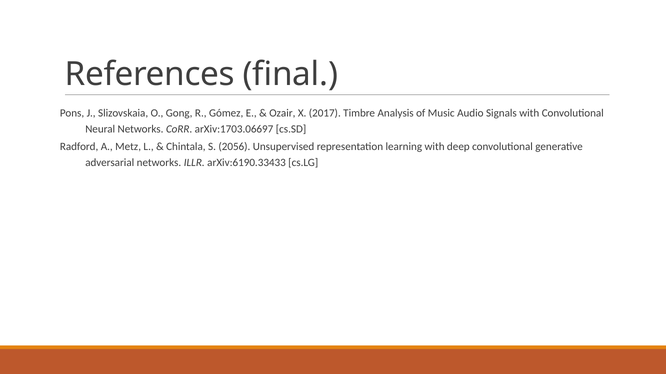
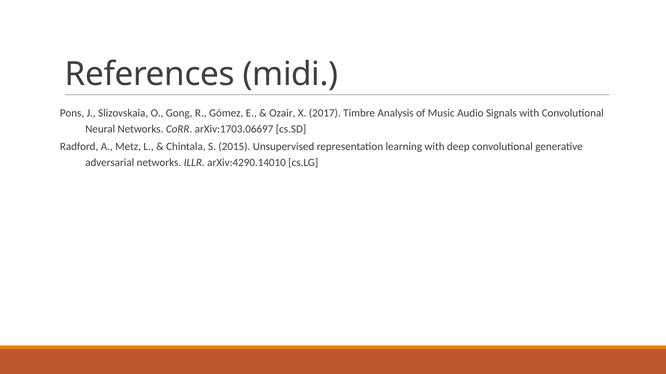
final: final -> midi (290, 75)
2056: 2056 -> 2015 (234, 147)
arXiv:6190.33433: arXiv:6190.33433 -> arXiv:4290.14010 (247, 163)
